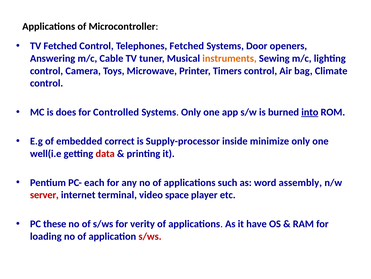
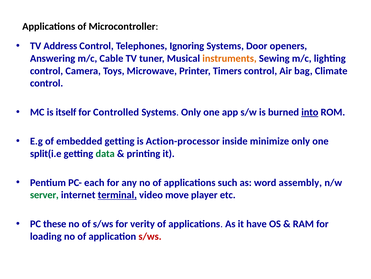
TV Fetched: Fetched -> Address (60, 46)
Telephones Fetched: Fetched -> Ignoring (187, 46)
does: does -> itself (66, 112)
embedded correct: correct -> getting (120, 141)
Supply-processor: Supply-processor -> Action-processor (183, 141)
well(i.e: well(i.e -> split(i.e (46, 153)
data colour: red -> green (105, 153)
server colour: red -> green (44, 194)
terminal underline: none -> present (117, 194)
space: space -> move (177, 194)
